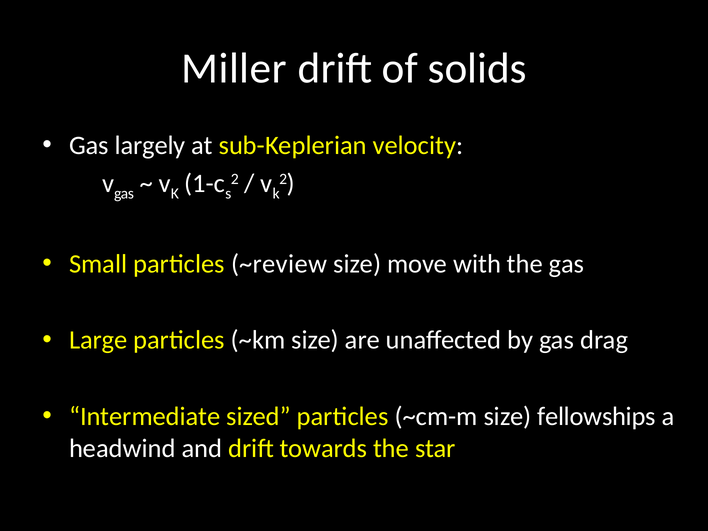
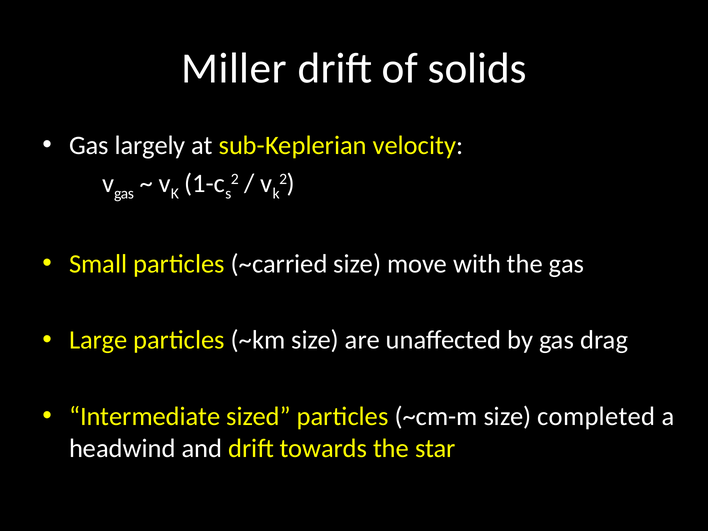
~review: ~review -> ~carried (279, 264)
fellowships: fellowships -> completed (596, 417)
